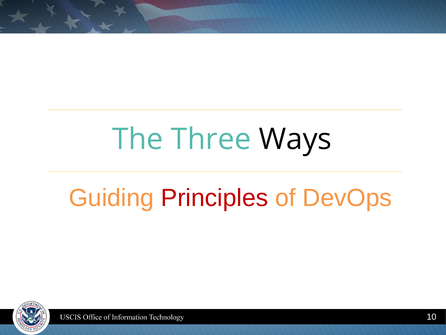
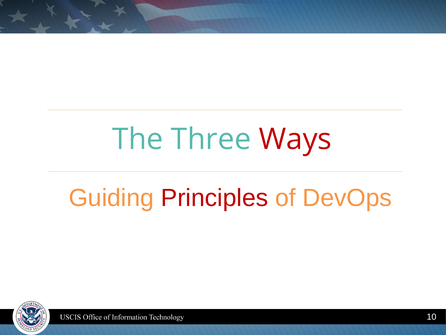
Ways colour: black -> red (295, 139)
